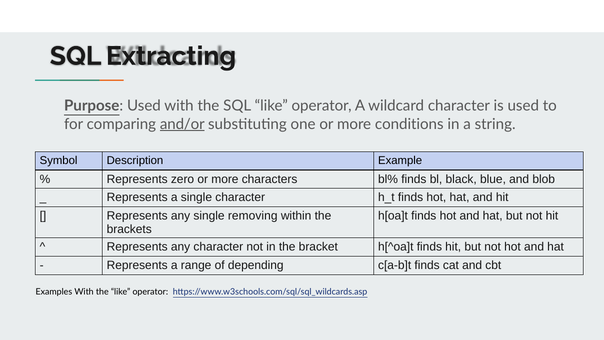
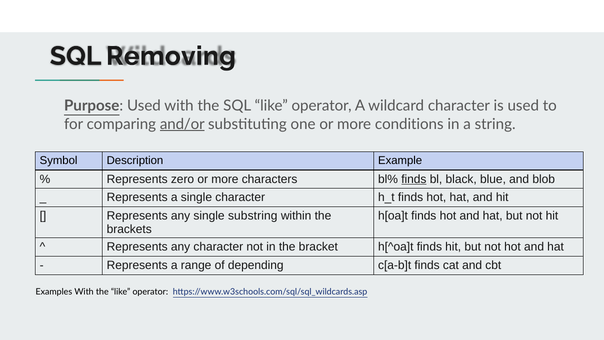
Extracting: Extracting -> Removing (171, 56)
finds underline: none -> present (414, 179)
removing: removing -> substring (253, 216)
